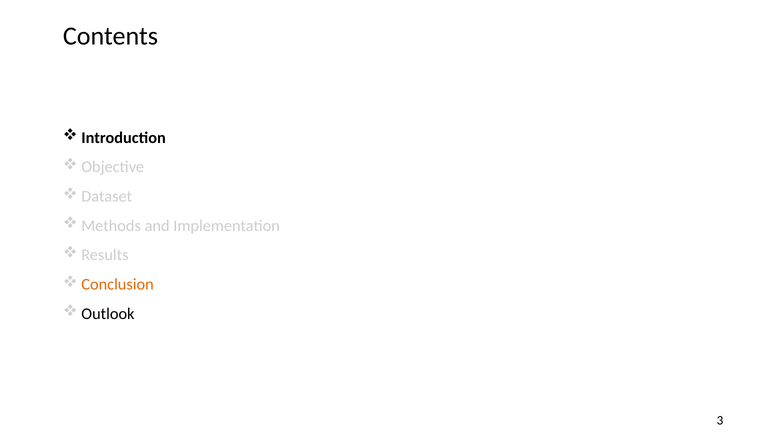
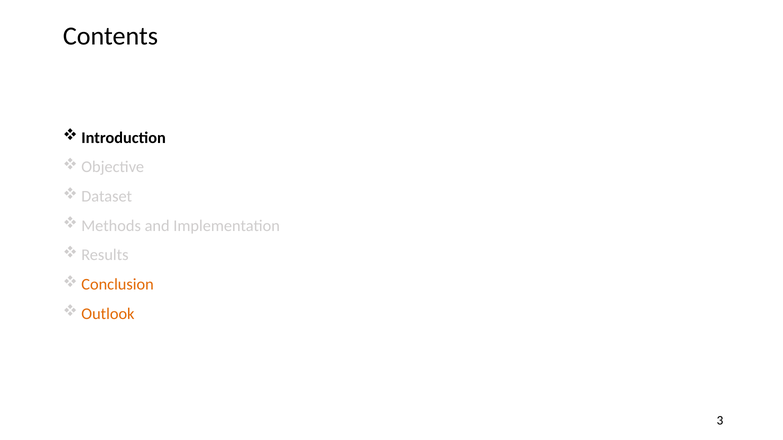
Outlook colour: black -> orange (108, 314)
